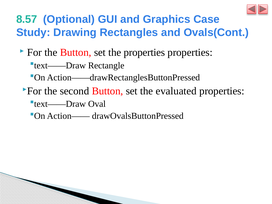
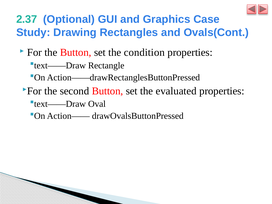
8.57: 8.57 -> 2.37 (27, 19)
the properties: properties -> condition (144, 53)
